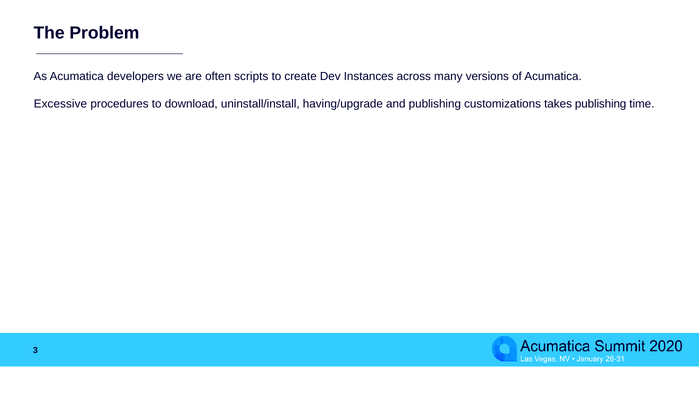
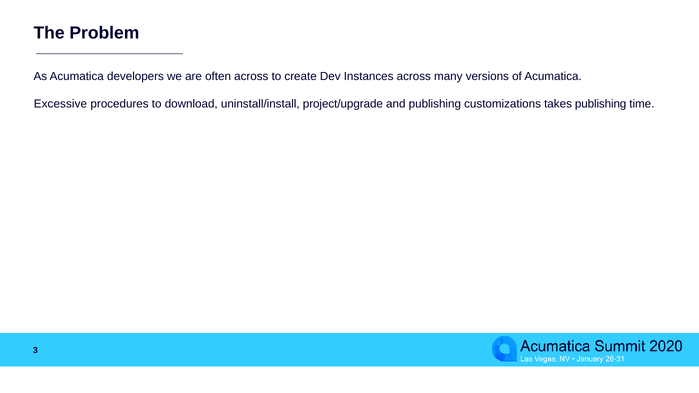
often scripts: scripts -> across (251, 76)
having/upgrade: having/upgrade -> project/upgrade (343, 104)
